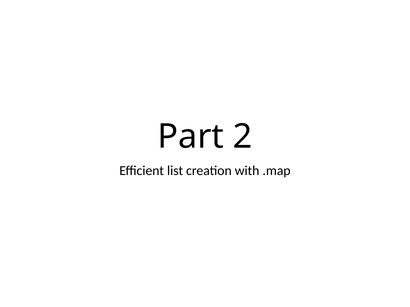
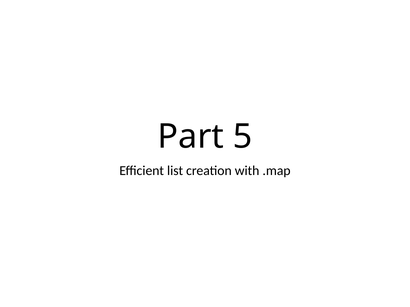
2: 2 -> 5 (243, 137)
